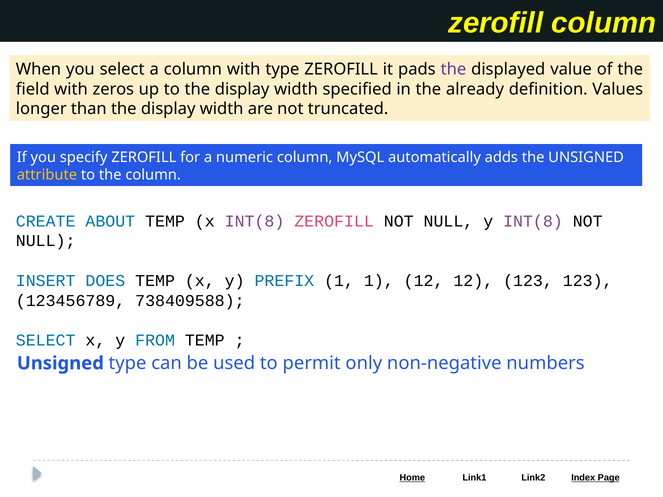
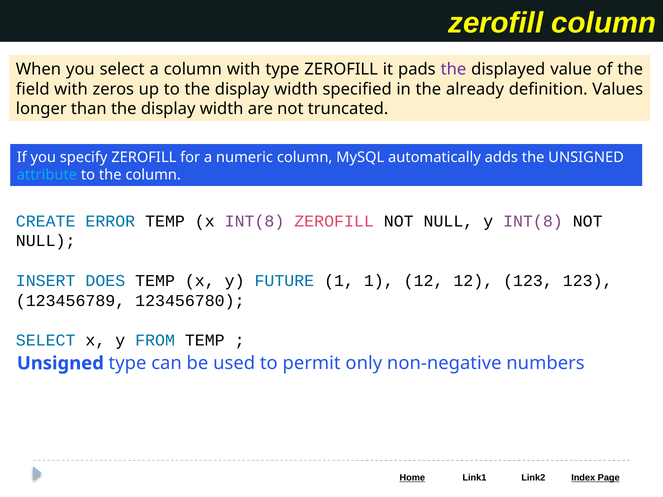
attribute colour: yellow -> light blue (47, 175)
ABOUT: ABOUT -> ERROR (110, 221)
PREFIX: PREFIX -> FUTURE (284, 281)
738409588: 738409588 -> 123456780 (190, 301)
